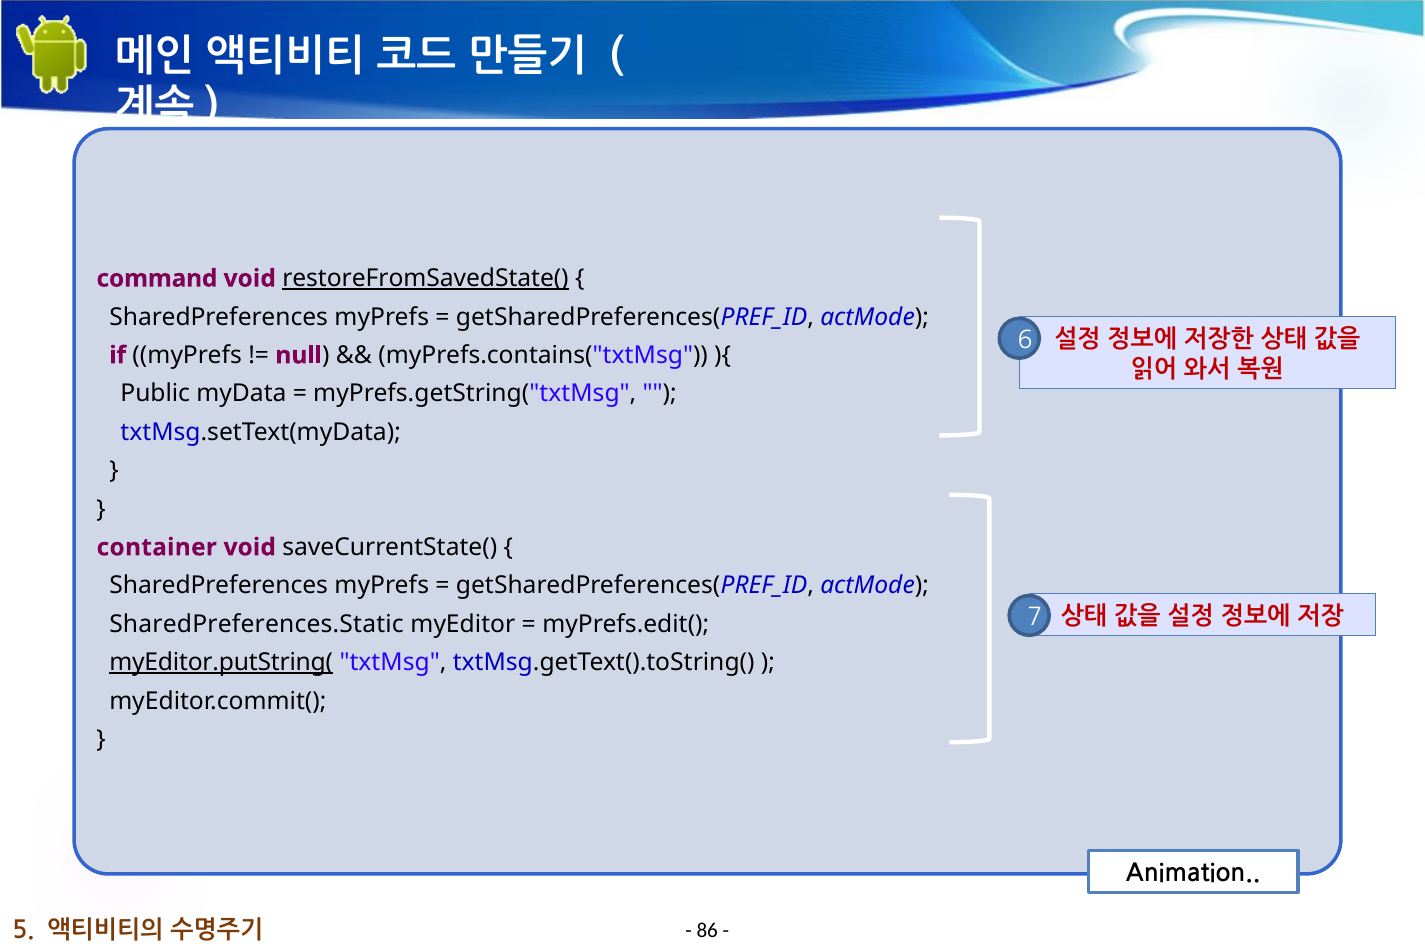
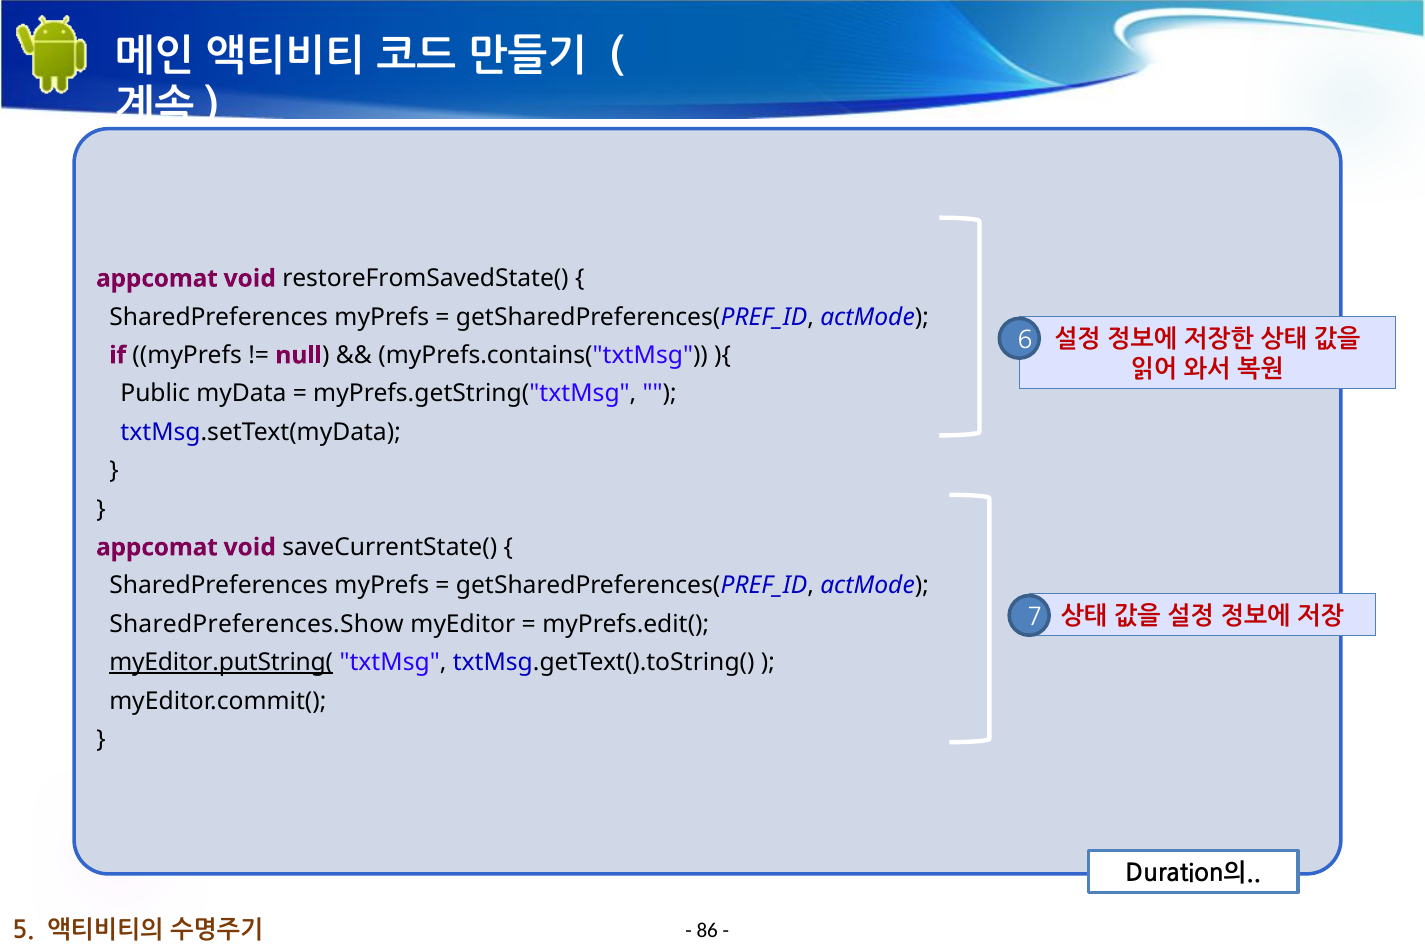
command: command -> appcomat (157, 279)
restoreFromSavedState( underline: present -> none (425, 279)
container: container -> appcomat (157, 547)
SharedPreferences.Static: SharedPreferences.Static -> SharedPreferences.Show (257, 624)
Animation: Animation -> Duration의 (1193, 873)
